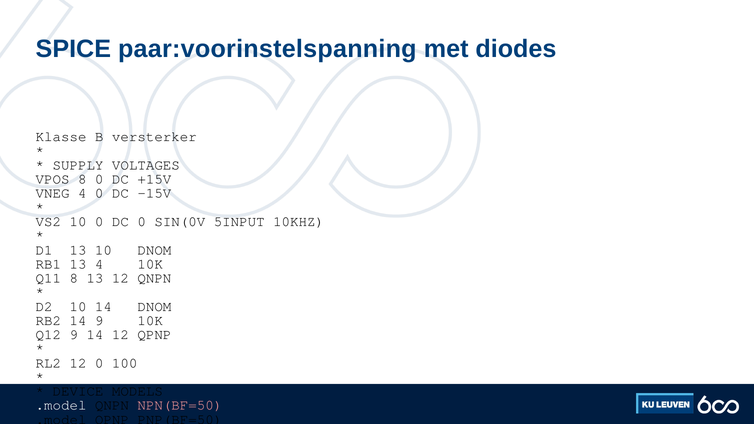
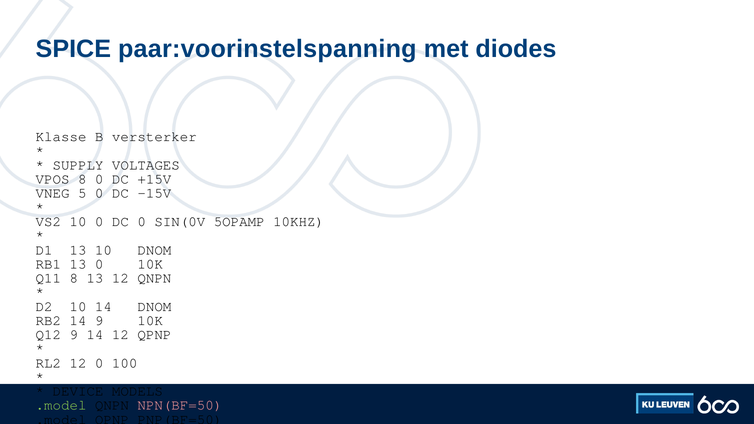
VNEG 4: 4 -> 5 (82, 193)
5INPUT: 5INPUT -> 5OPAMP (239, 222)
13 4: 4 -> 0 (99, 264)
.model colour: white -> light green (61, 405)
